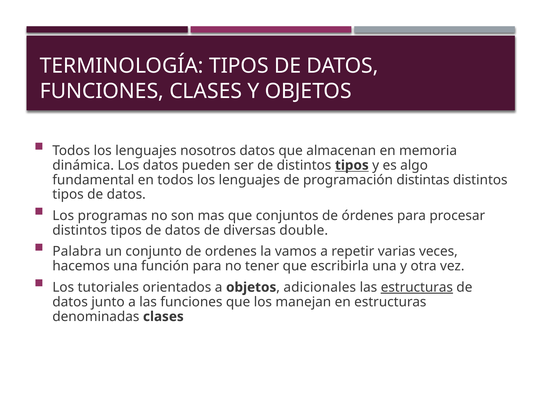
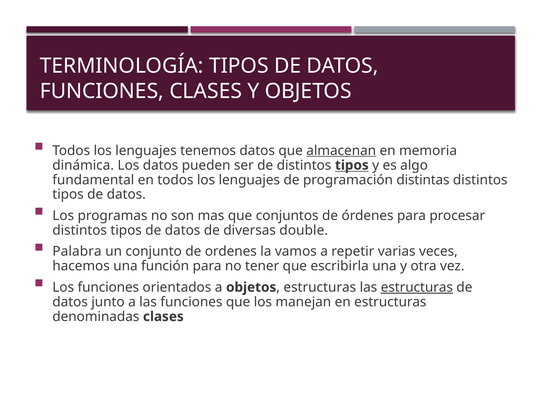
nosotros: nosotros -> tenemos (208, 150)
almacenan underline: none -> present (341, 150)
Los tutoriales: tutoriales -> funciones (108, 287)
adicionales: adicionales -> estructuras (320, 287)
